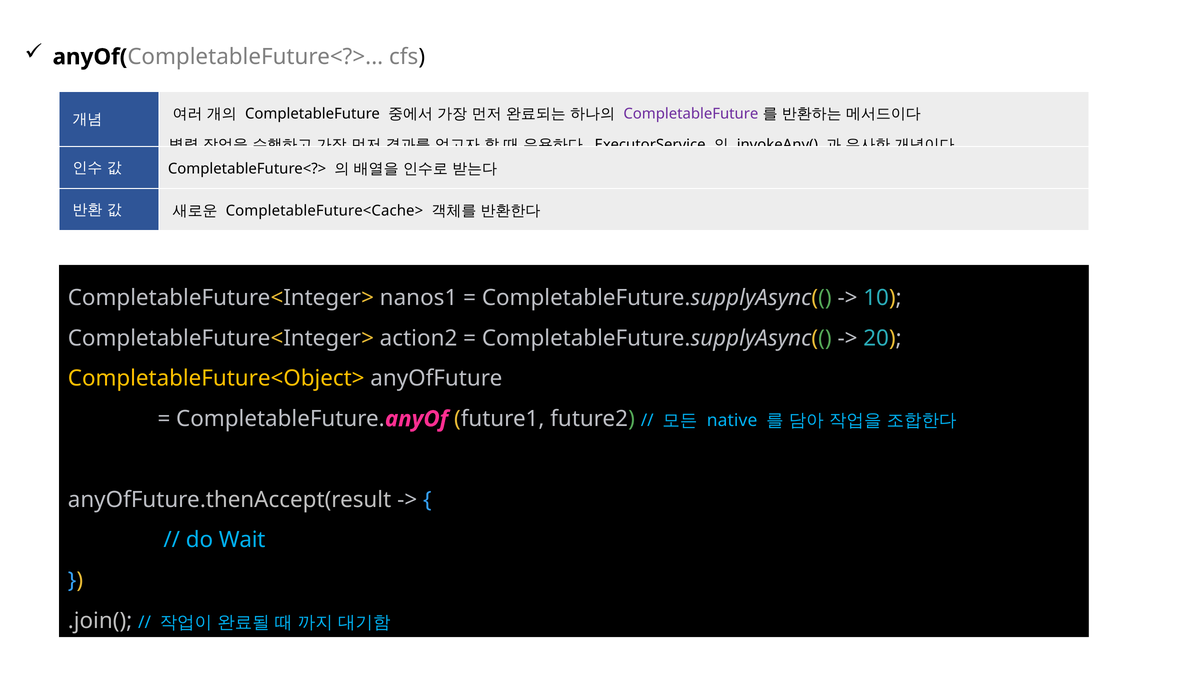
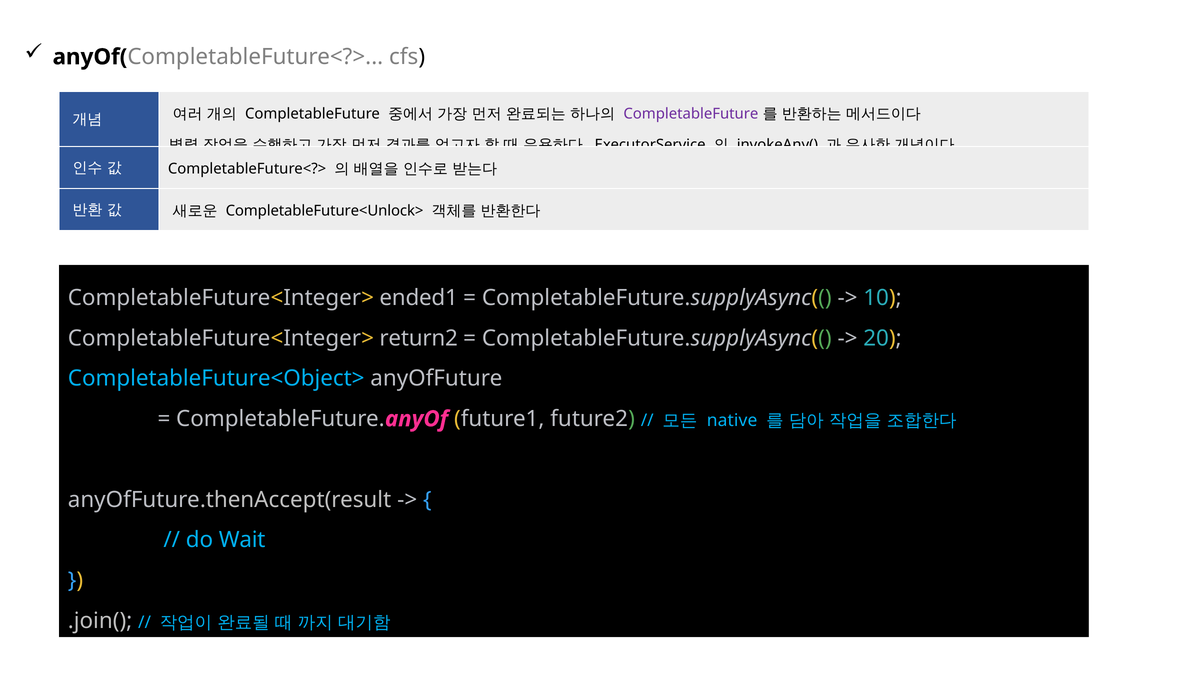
CompletableFuture<Cache>: CompletableFuture<Cache> -> CompletableFuture<Unlock> (325, 211)
nanos1: nanos1 -> ended1 (419, 298)
action2: action2 -> return2 (419, 338)
CompletableFuture<Object> colour: yellow -> light blue (216, 378)
